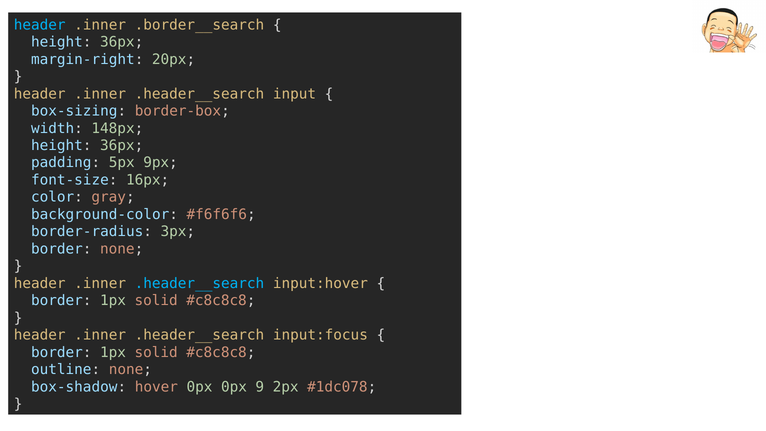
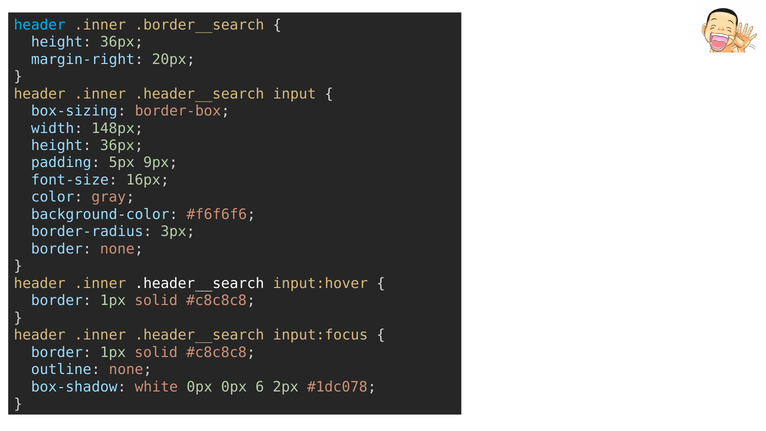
.header__search colour: light blue -> white (199, 283)
hover: hover -> white (156, 387)
9: 9 -> 6 (260, 387)
